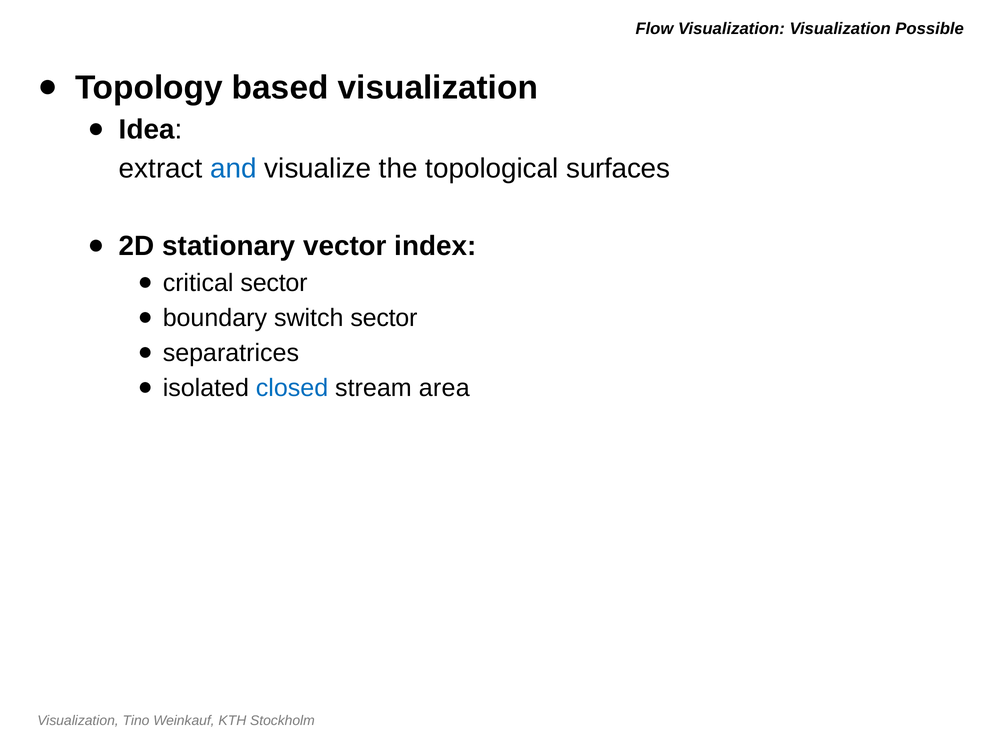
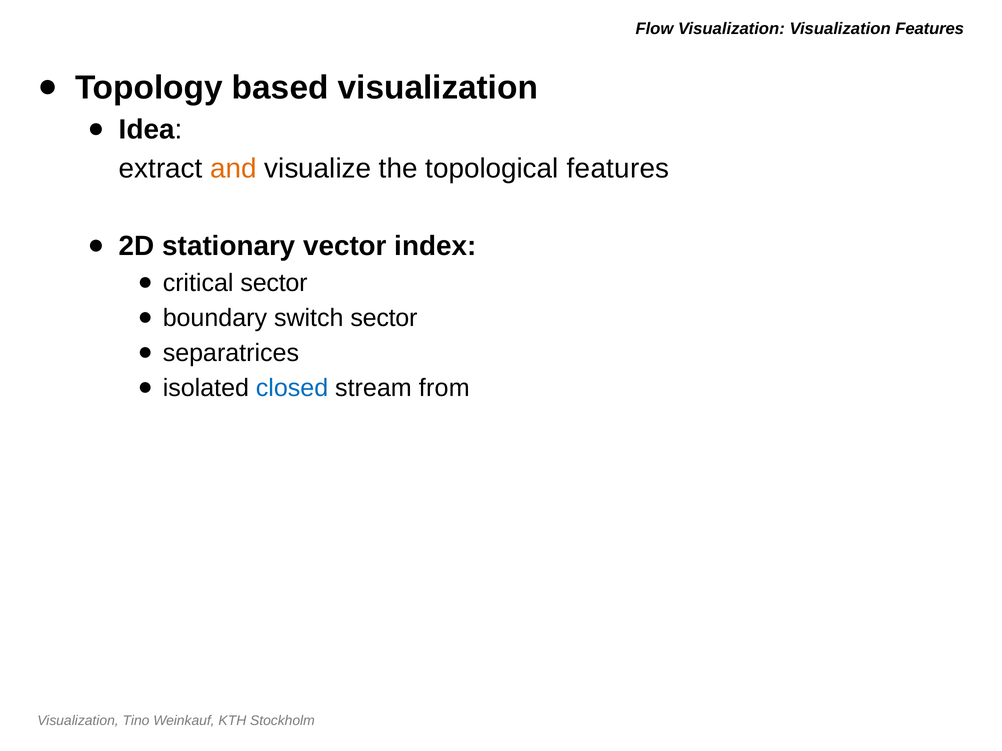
Visualization Possible: Possible -> Features (930, 29)
and colour: blue -> orange (233, 168)
topological surfaces: surfaces -> features (618, 168)
area: area -> from (444, 388)
